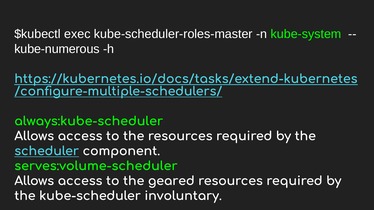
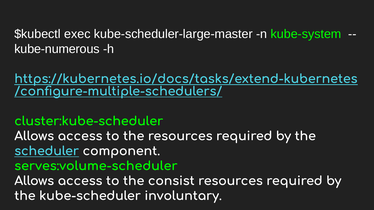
kube-scheduler-roles-master: kube-scheduler-roles-master -> kube-scheduler-large-master (173, 34)
always:kube-scheduler: always:kube-scheduler -> cluster:kube-scheduler (89, 121)
geared: geared -> consist (171, 181)
